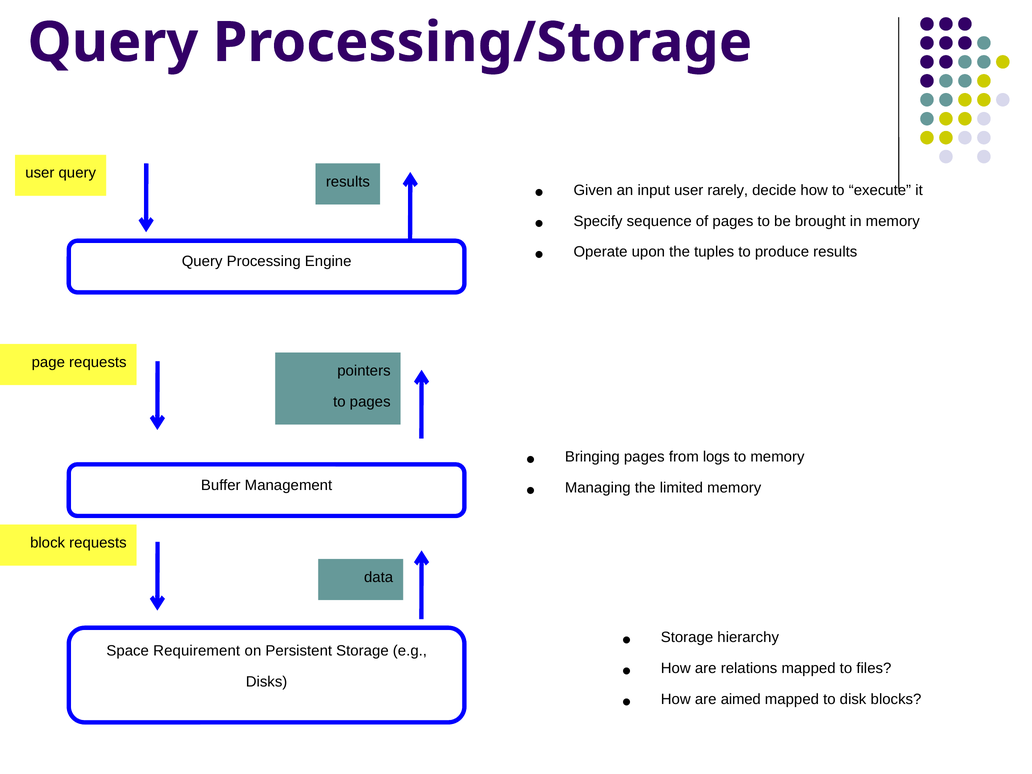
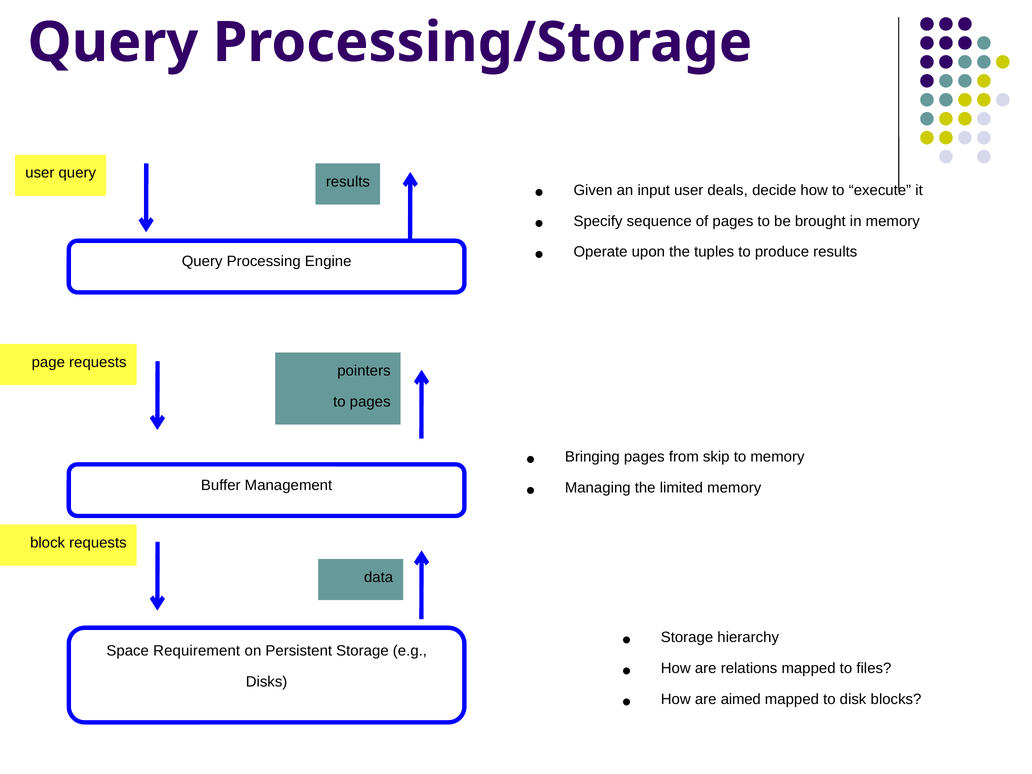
rarely: rarely -> deals (728, 190)
logs: logs -> skip (716, 457)
